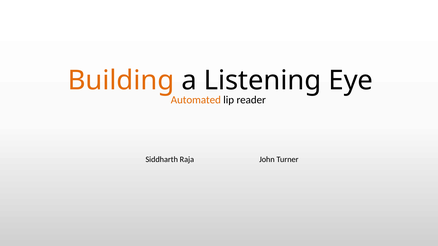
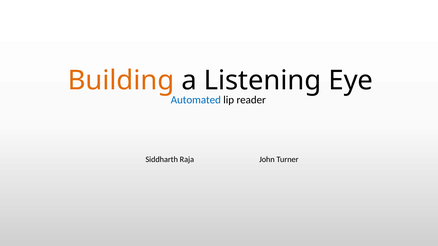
Automated colour: orange -> blue (196, 100)
